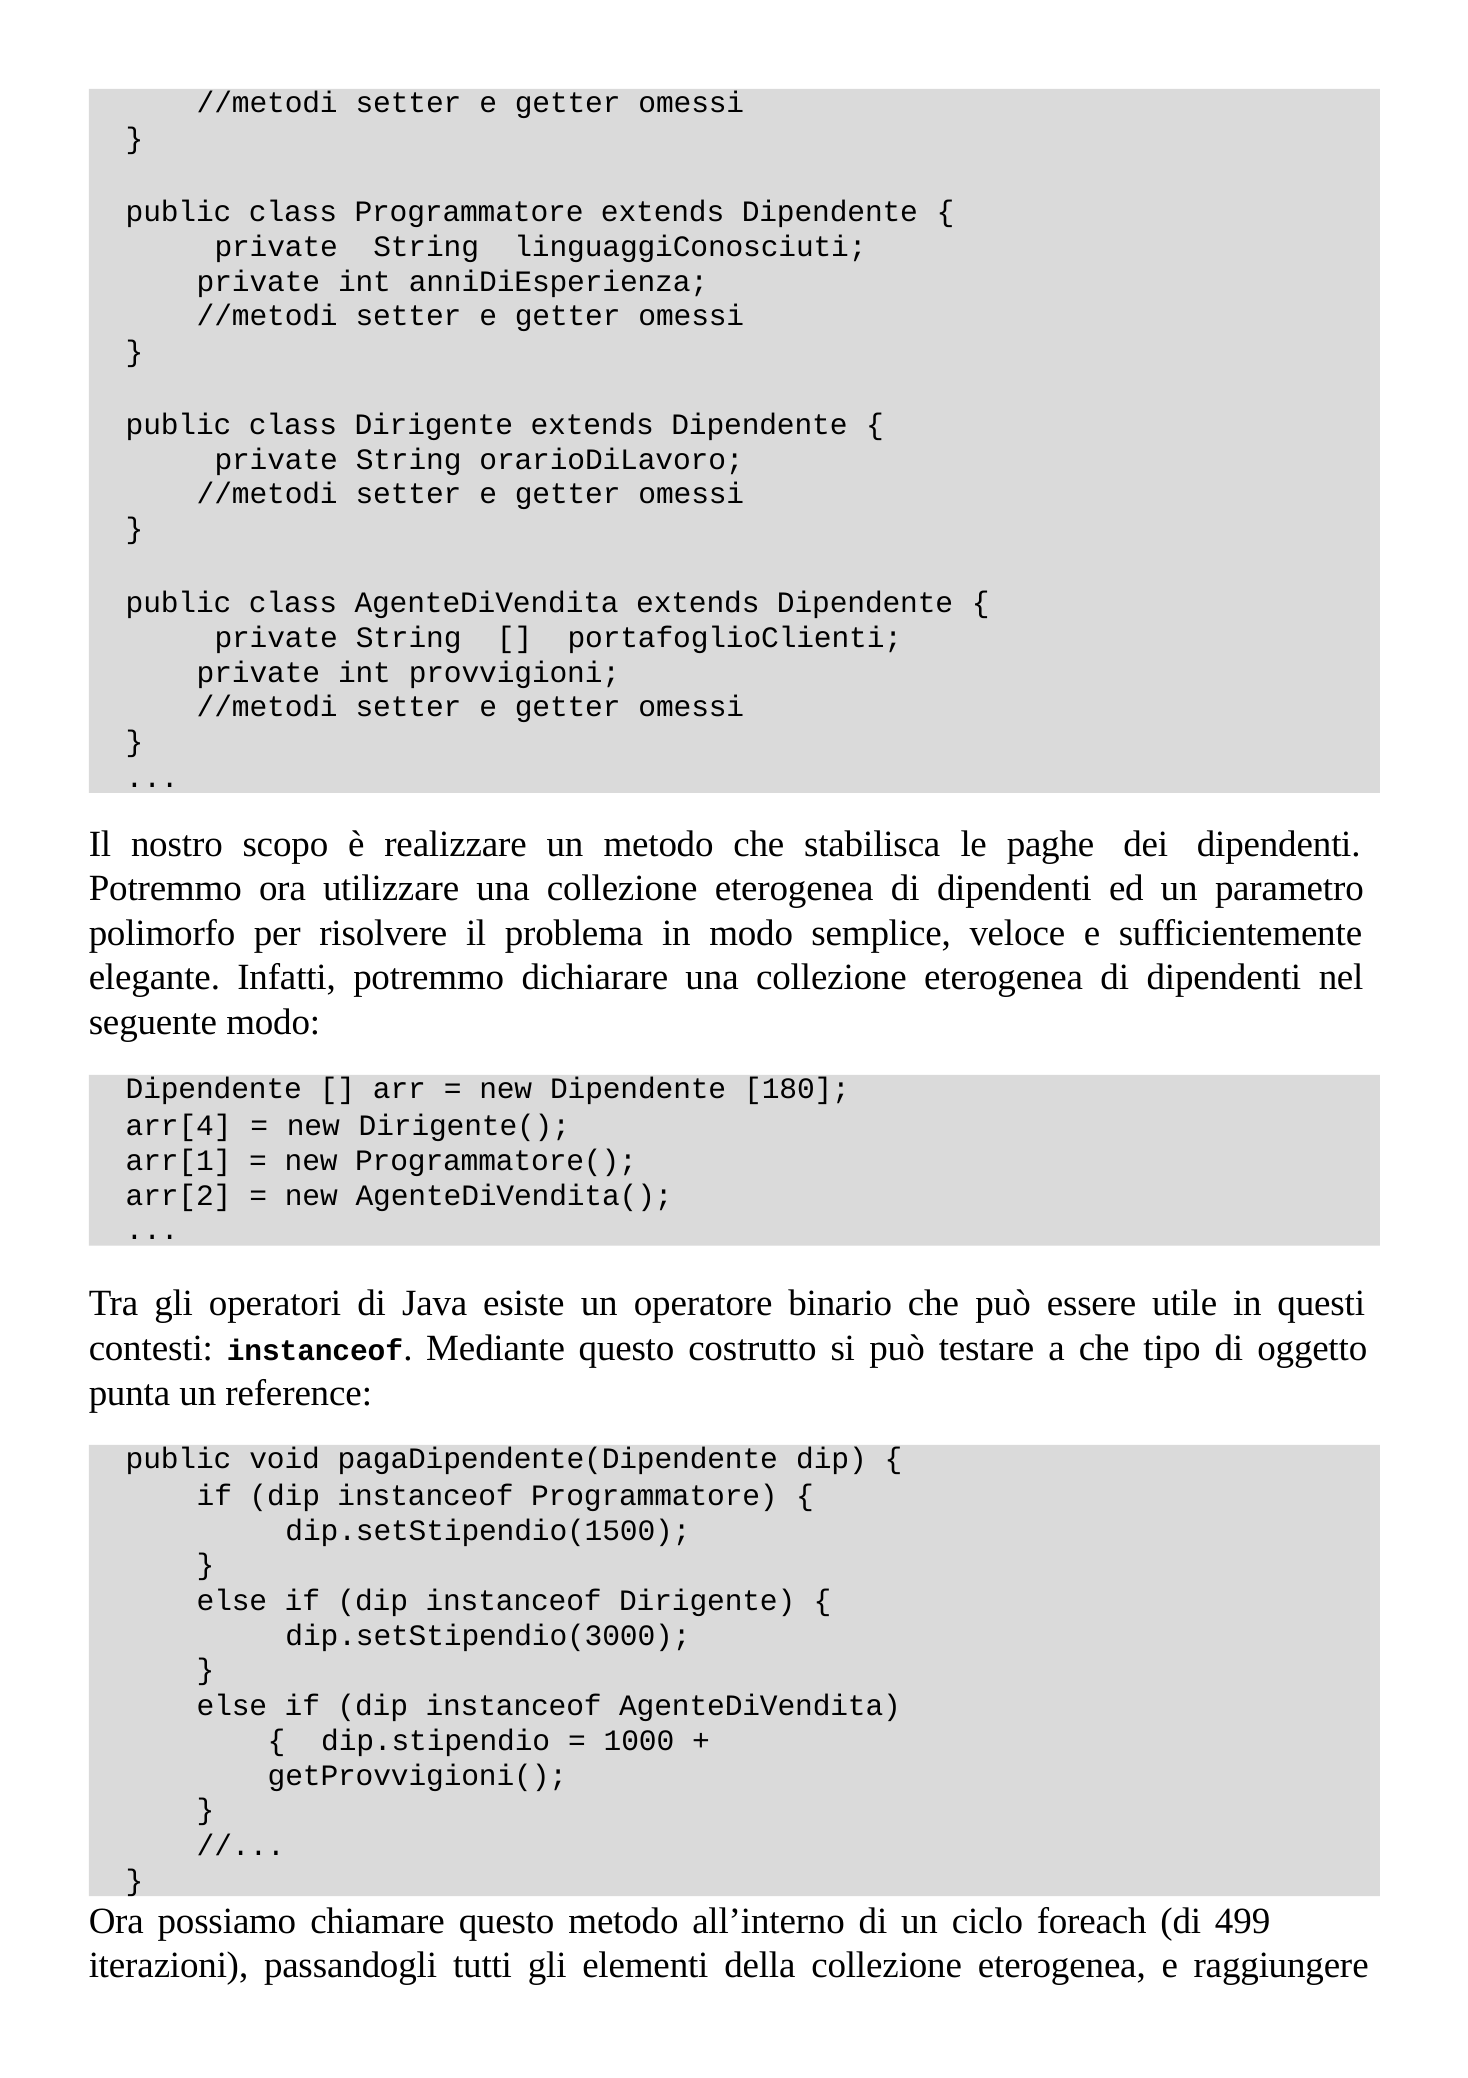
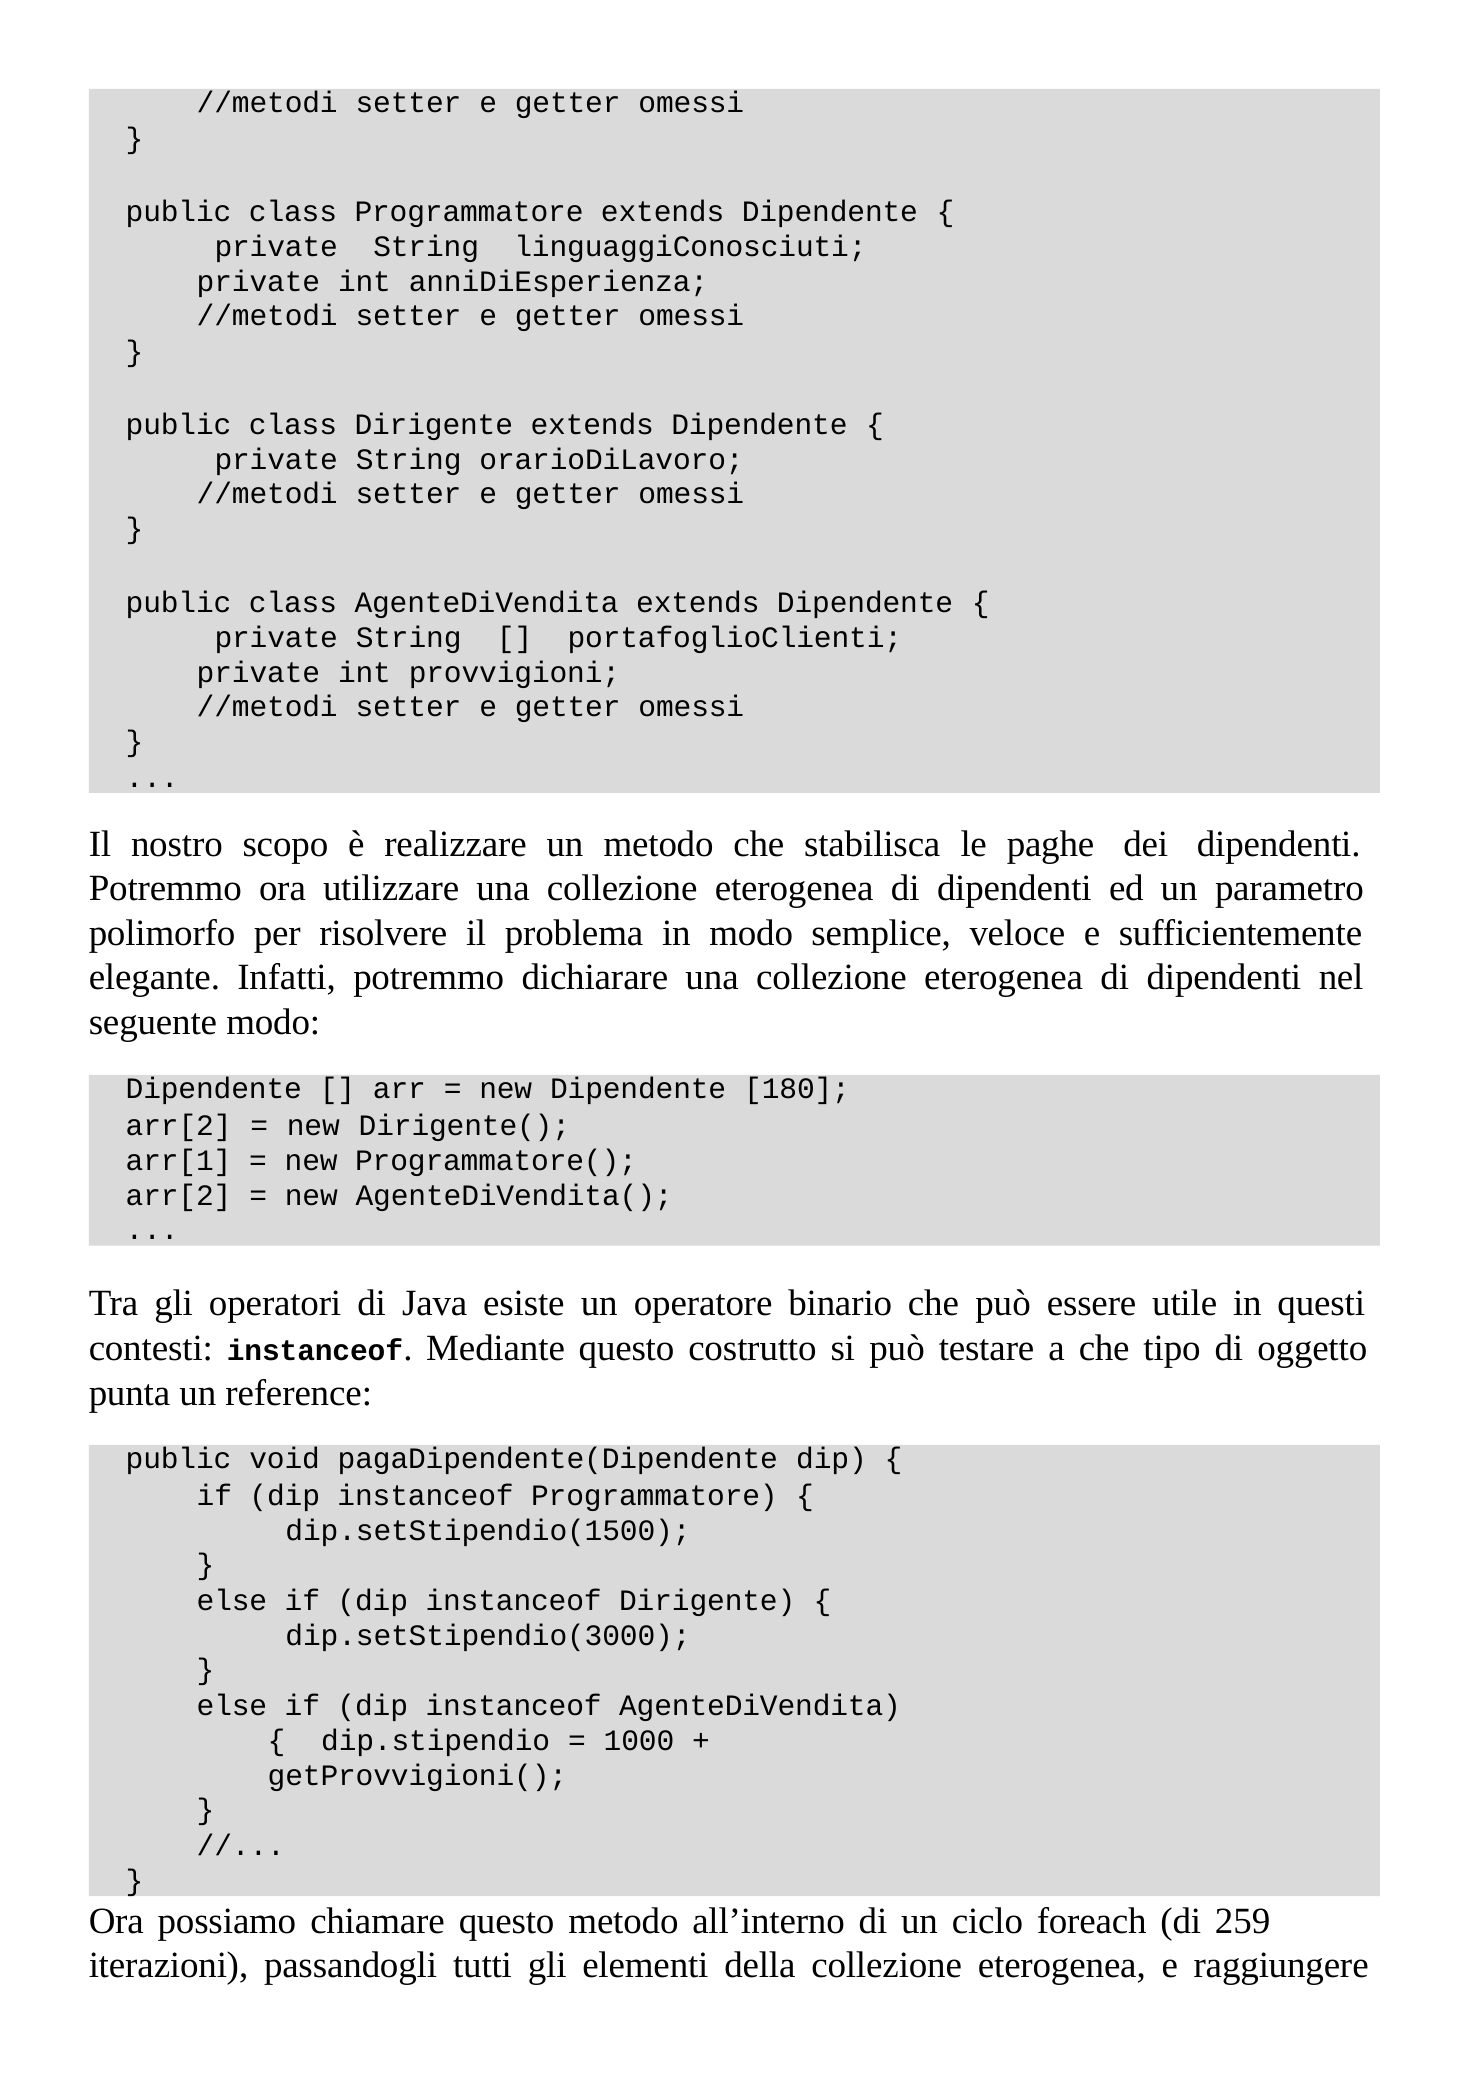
arr[4: arr[4 -> arr[2 (179, 1125)
499: 499 -> 259 (1243, 1921)
